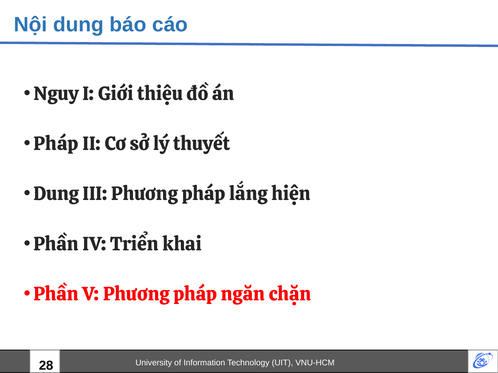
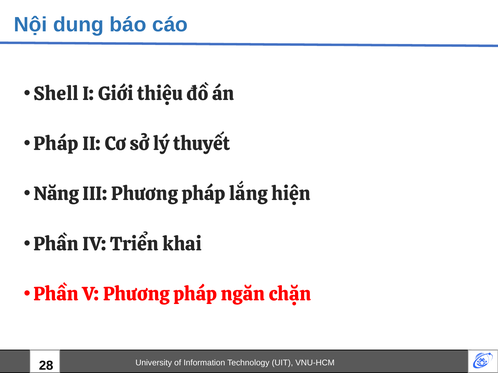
Nguy: Nguy -> Shell (56, 94)
Dung: Dung -> Năng (56, 194)
